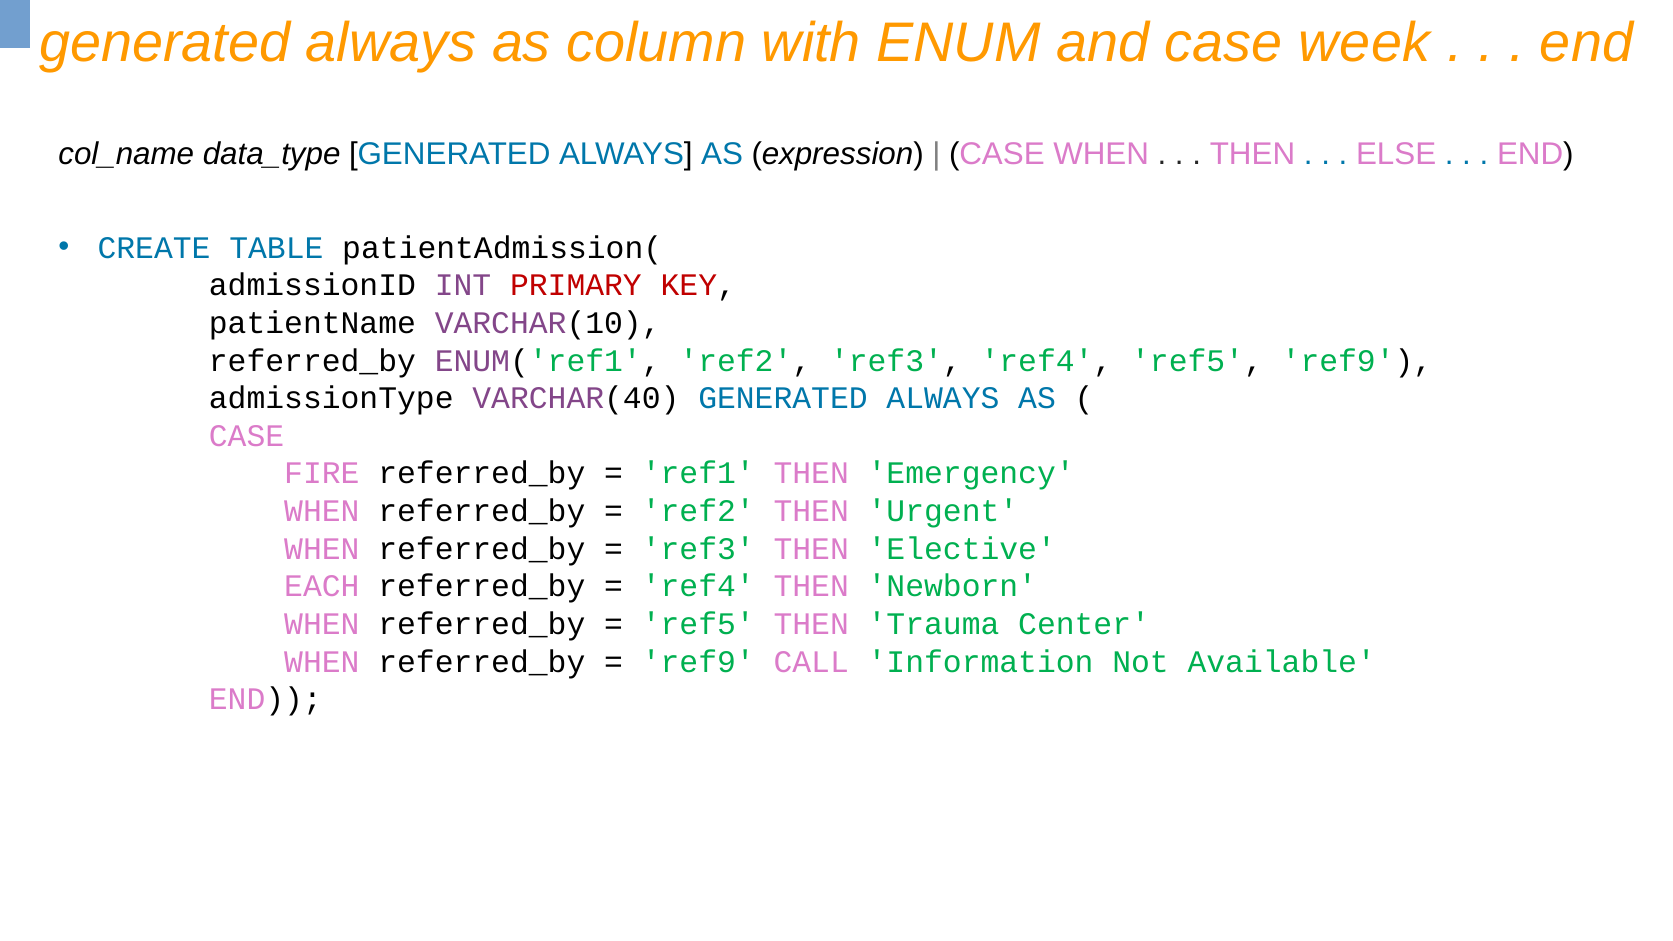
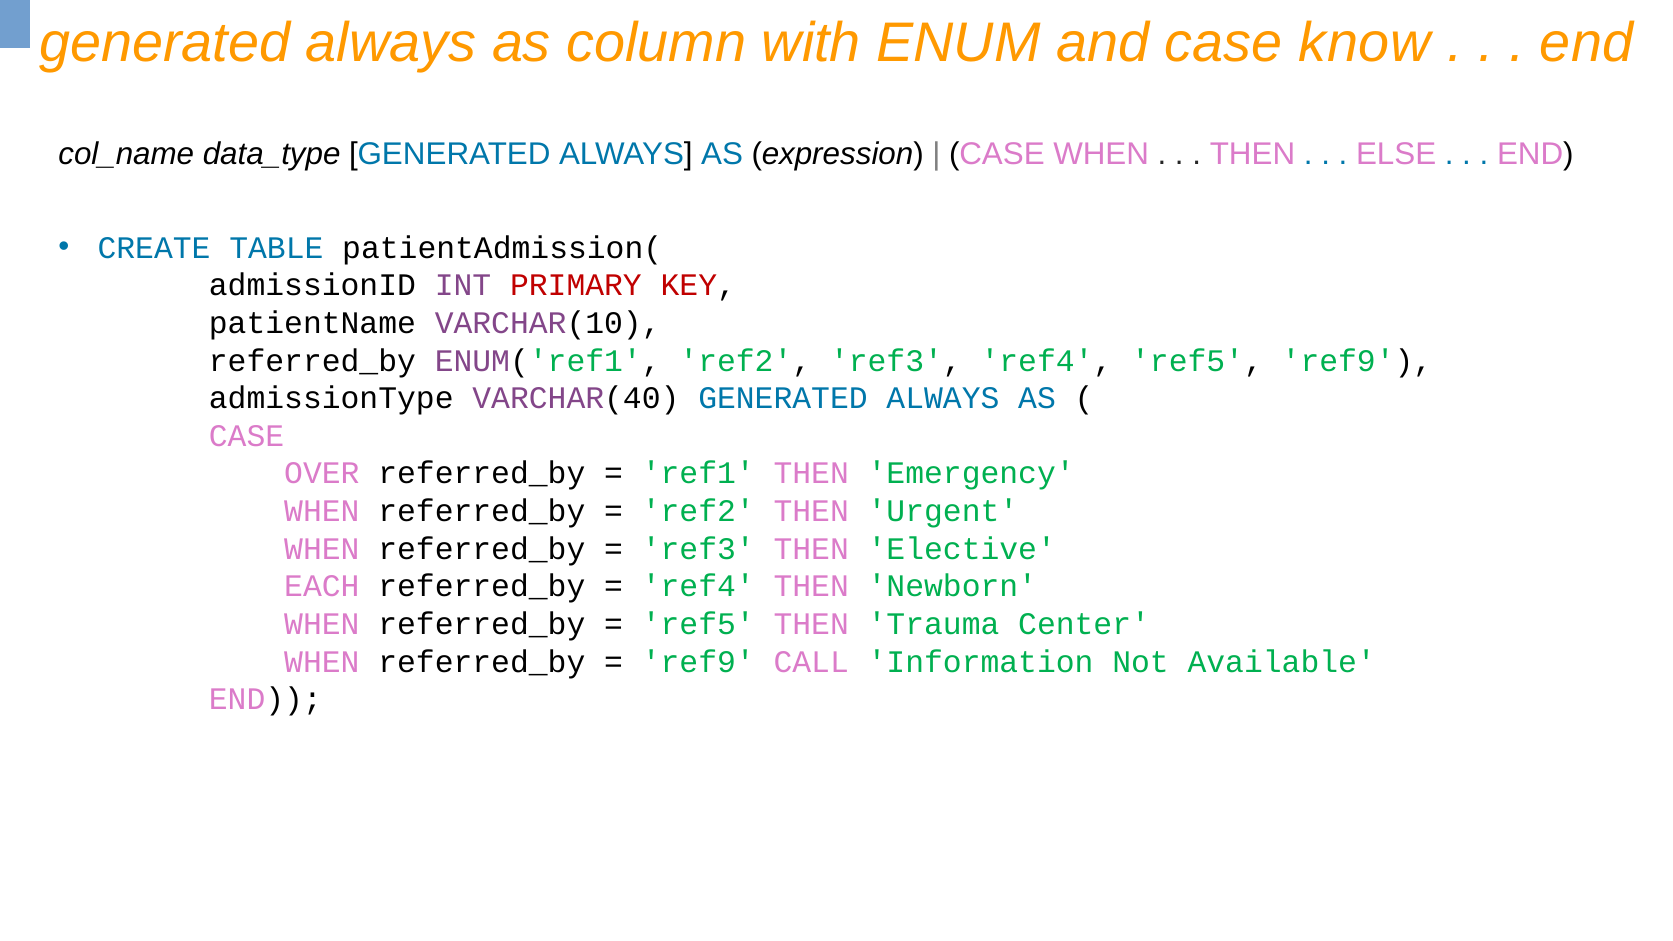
week: week -> know (1365, 44)
FIRE: FIRE -> OVER (322, 474)
